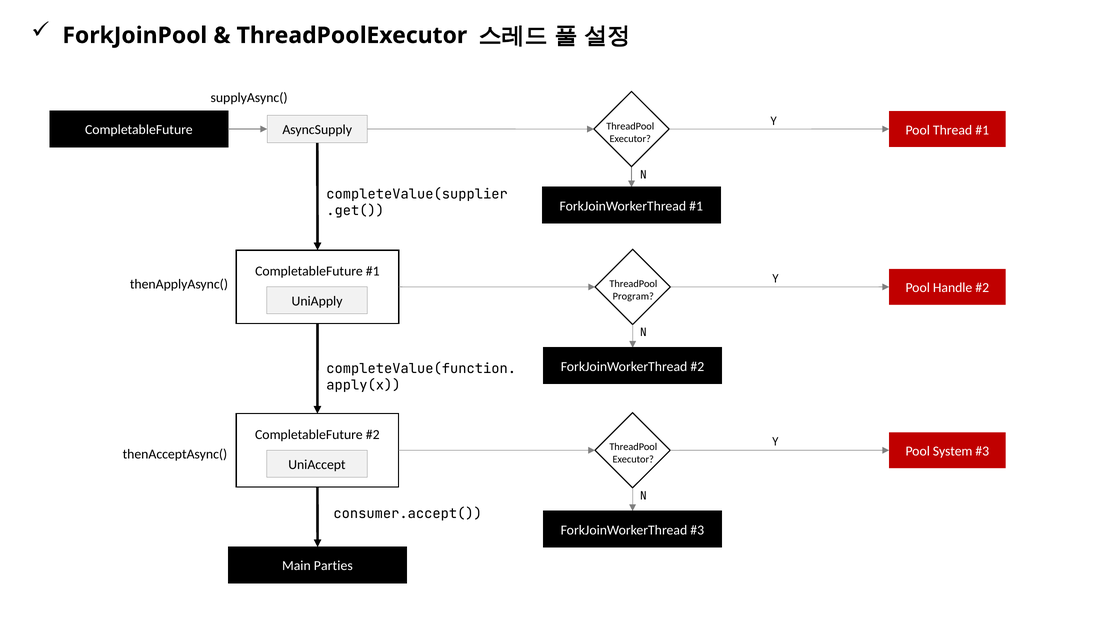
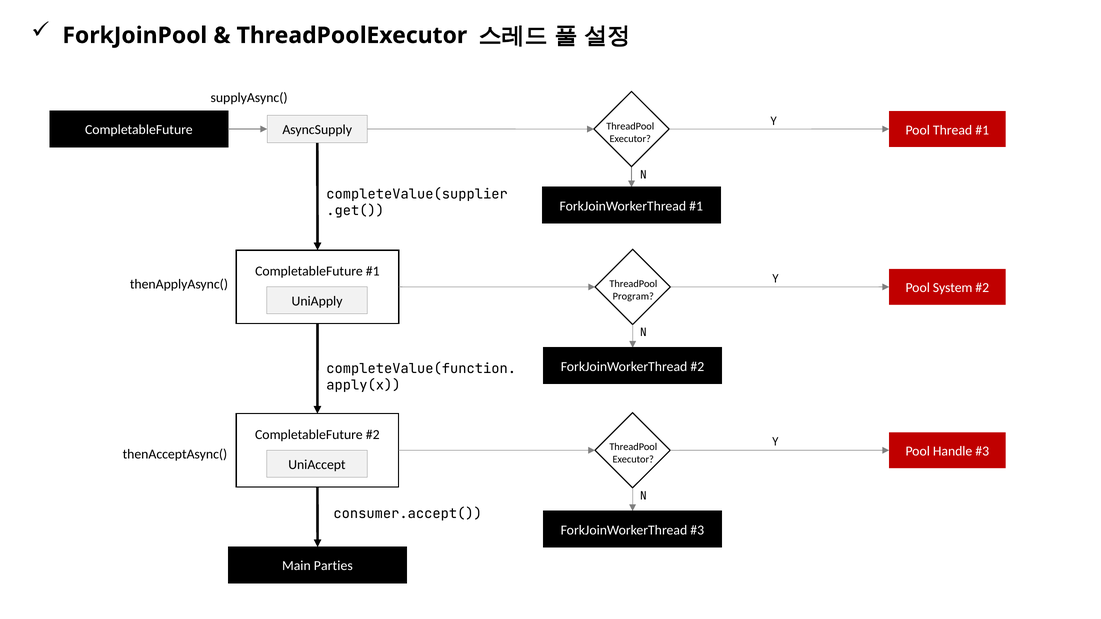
Handle: Handle -> System (953, 288)
System: System -> Handle (953, 451)
